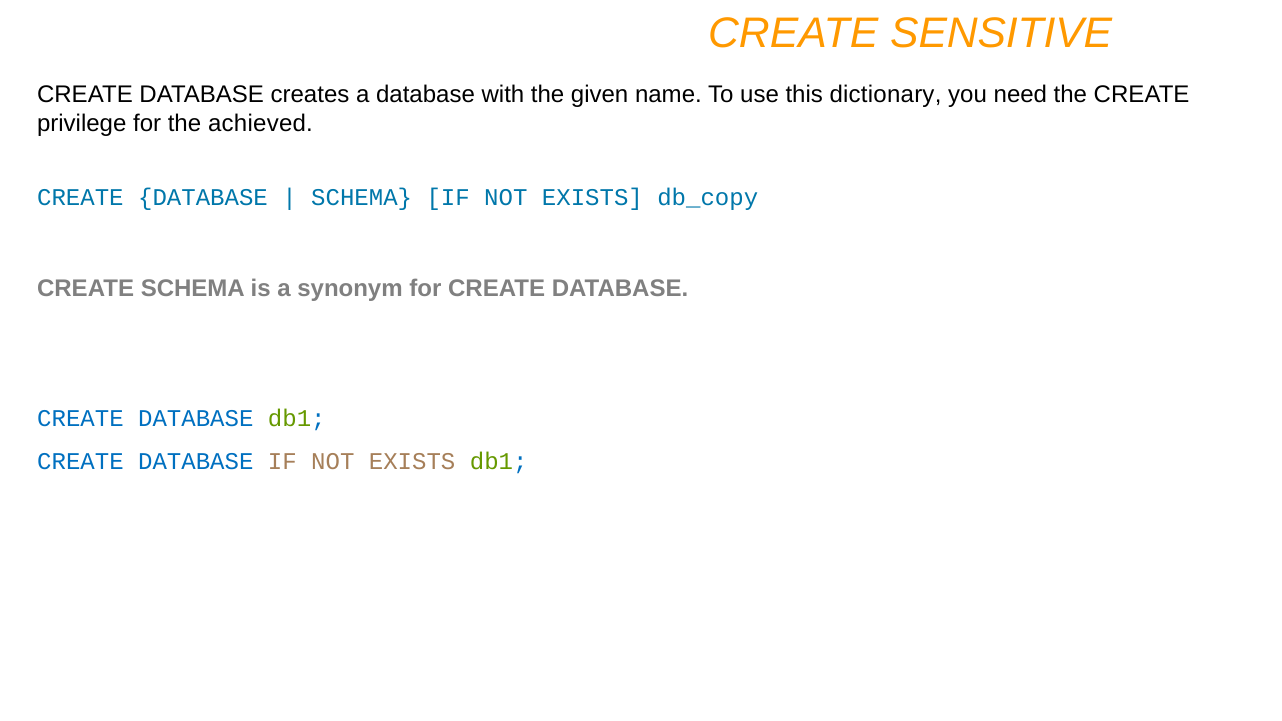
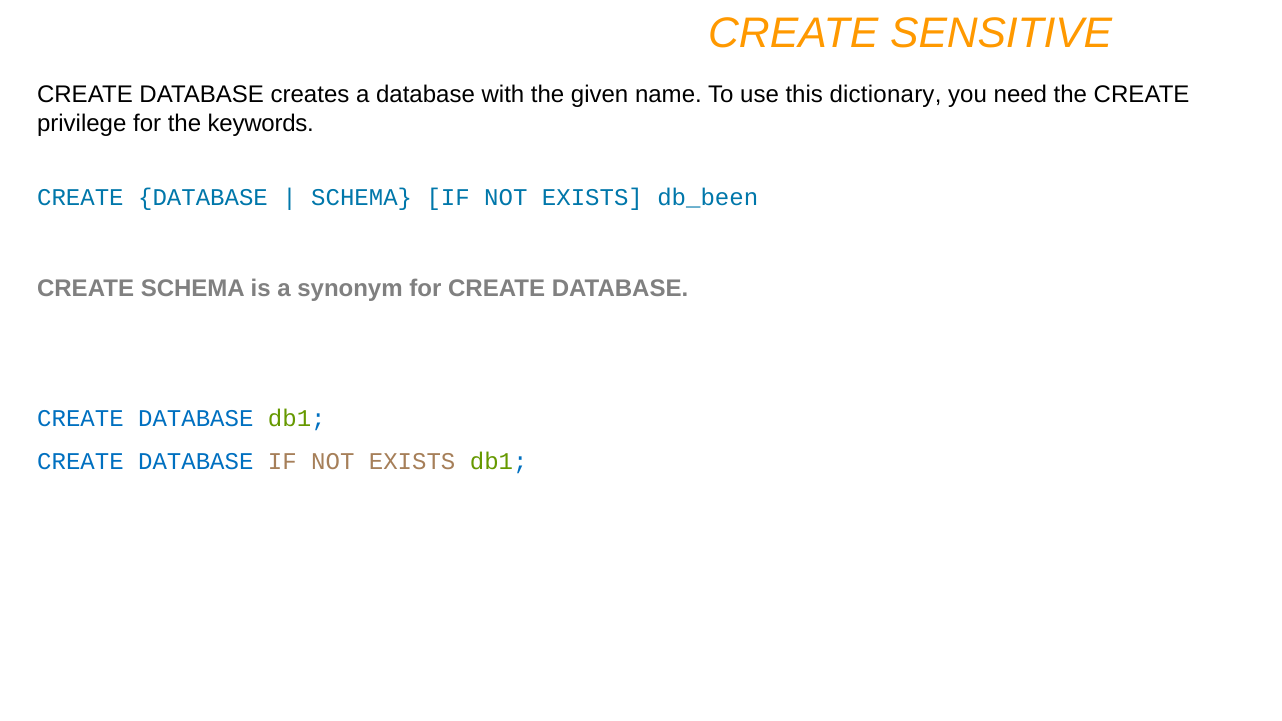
achieved: achieved -> keywords (261, 124)
db_copy: db_copy -> db_been (708, 198)
